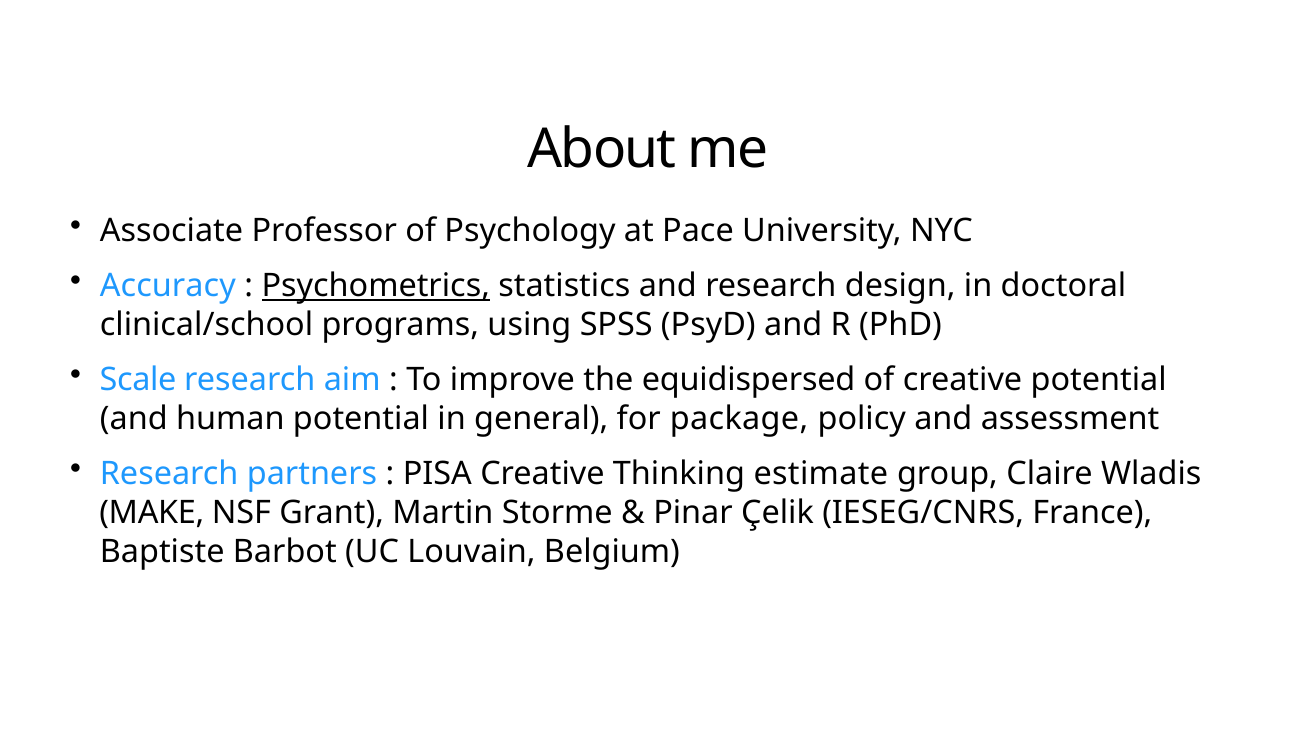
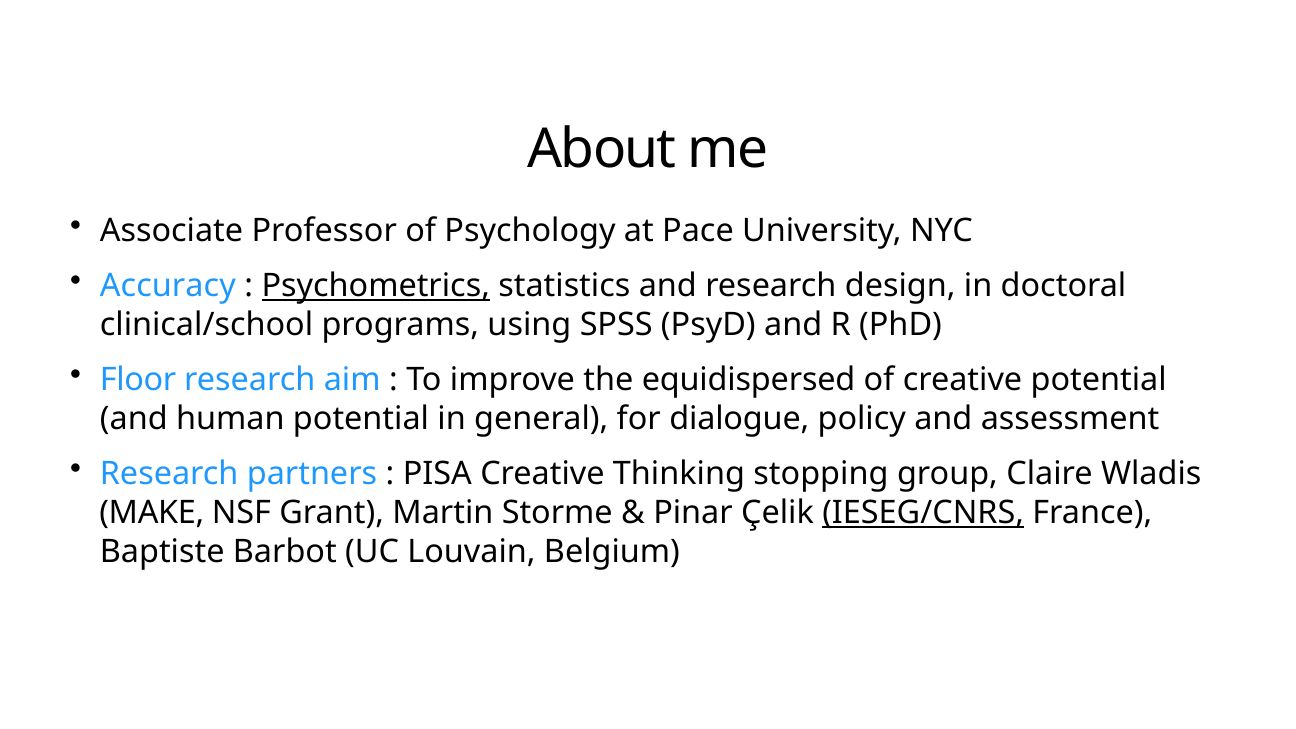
Scale: Scale -> Floor (138, 380)
package: package -> dialogue (739, 419)
estimate: estimate -> stopping (821, 474)
IESEG/CNRS underline: none -> present (923, 513)
